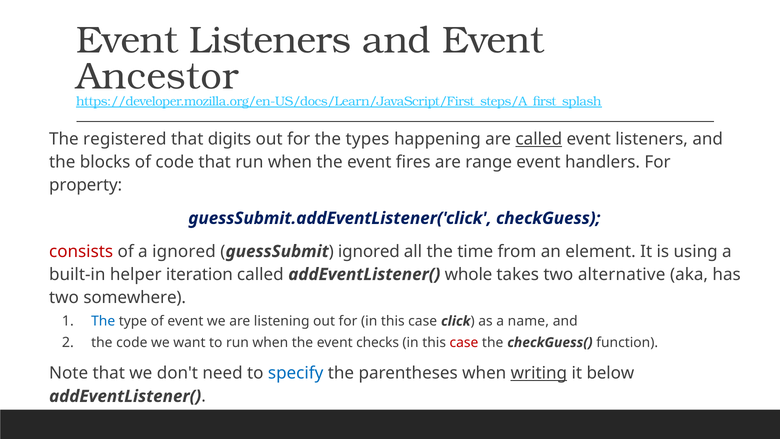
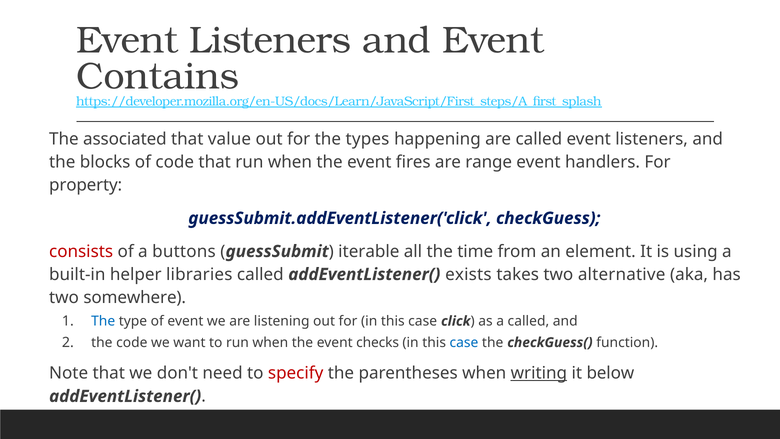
Ancestor: Ancestor -> Contains (158, 76)
registered: registered -> associated (125, 139)
digits: digits -> value (229, 139)
called underline: present -> none (539, 139)
a ignored: ignored -> buttons (184, 251)
ignored: ignored -> iterable (369, 251)
iteration: iteration -> libraries (199, 274)
whole: whole -> exists (468, 274)
a name: name -> called (528, 321)
case colour: red -> blue (464, 342)
specify colour: blue -> red (296, 373)
